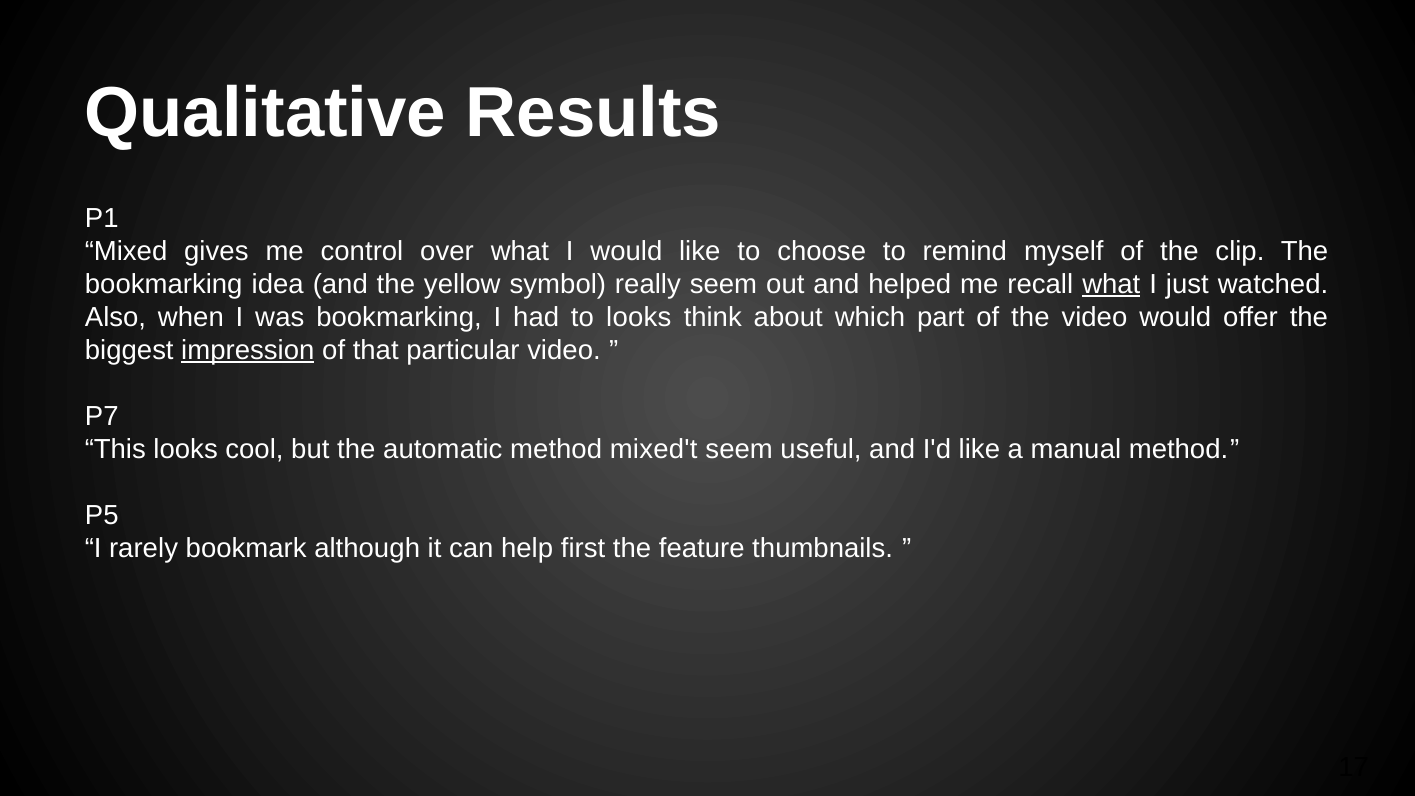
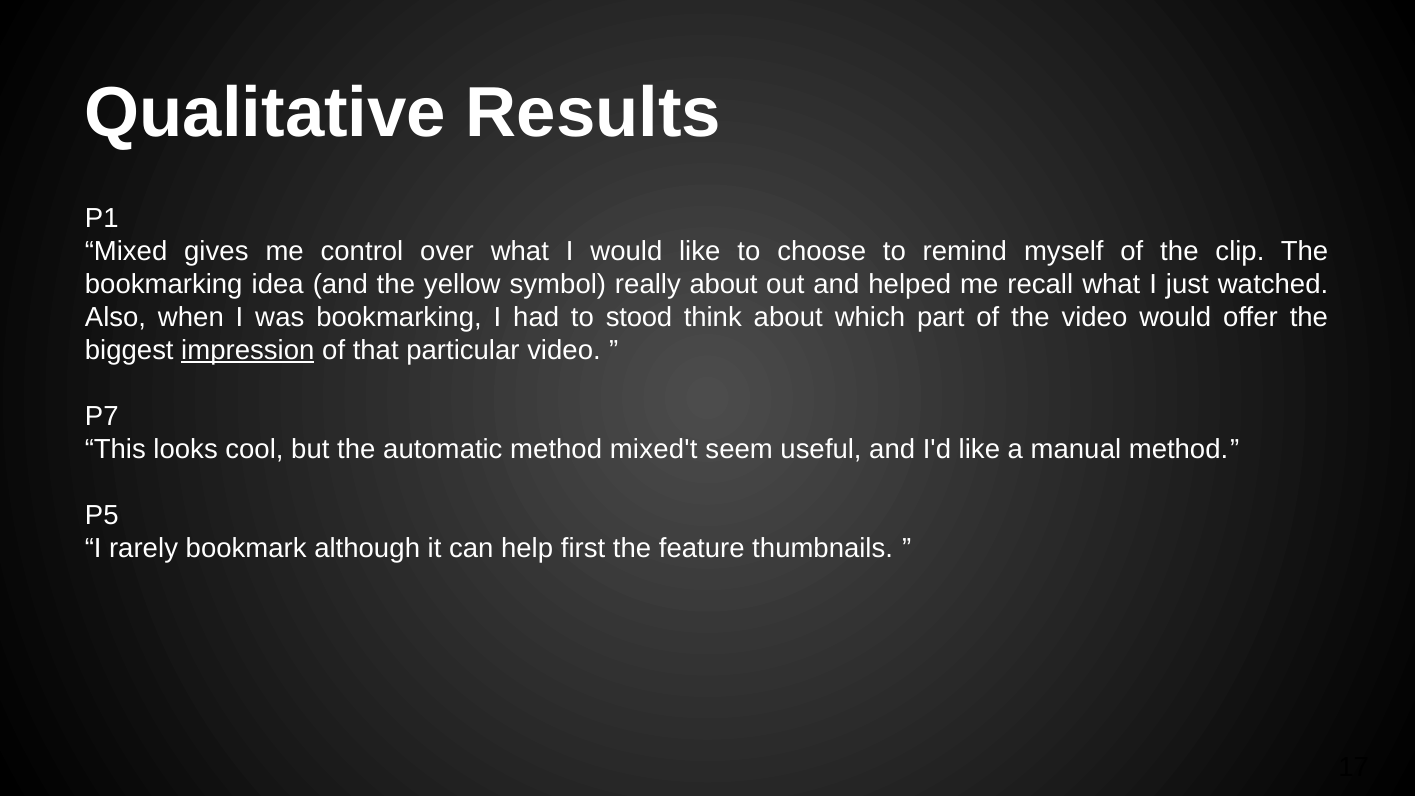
really seem: seem -> about (724, 284)
what underline: present -> none (1111, 284)
to looks: looks -> stood (639, 317)
